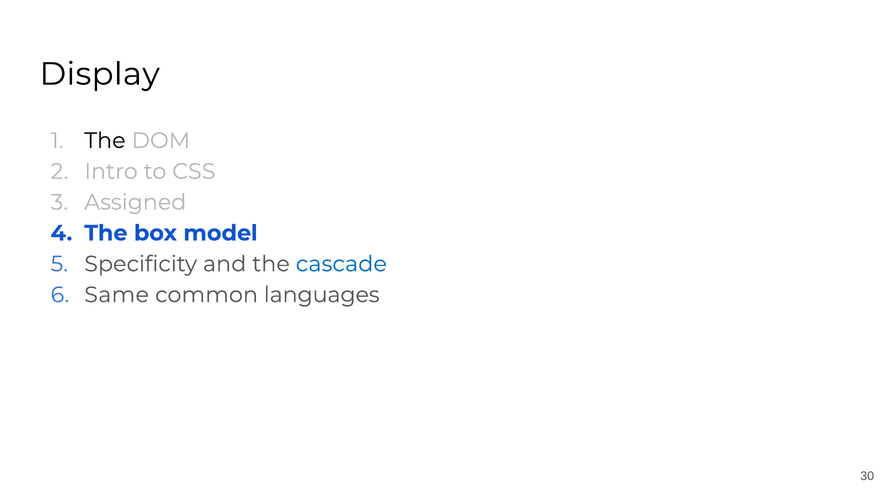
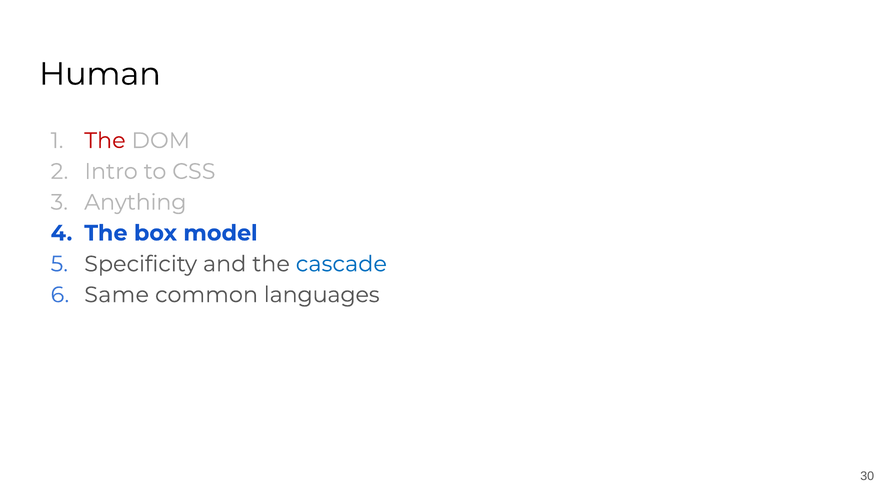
Display: Display -> Human (100, 74)
The colour: black -> red (105, 141)
Assigned: Assigned -> Anything (135, 202)
